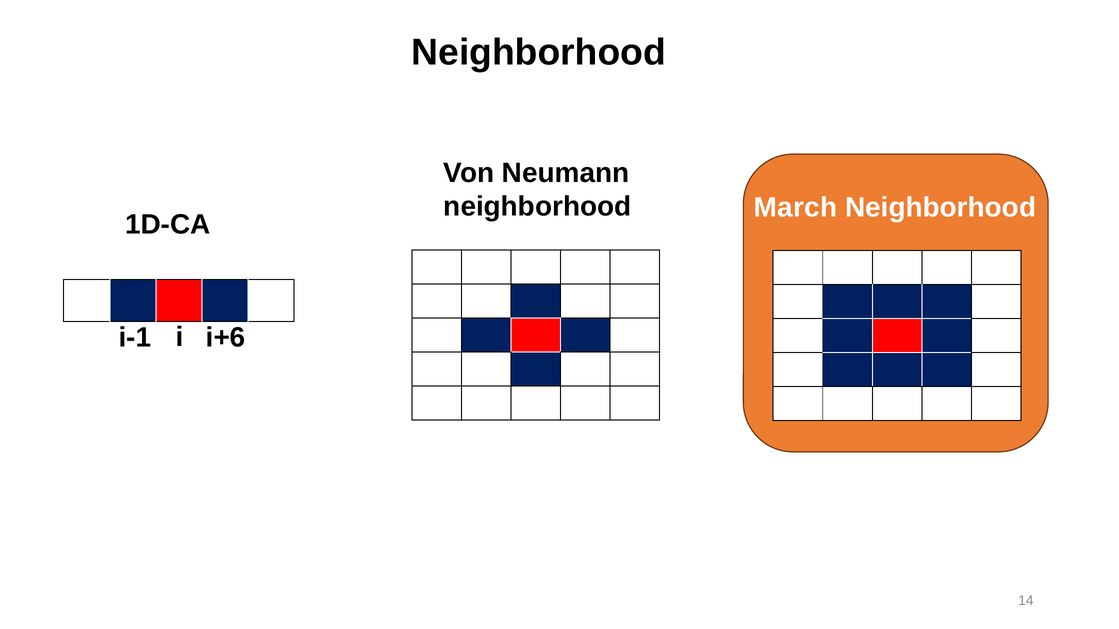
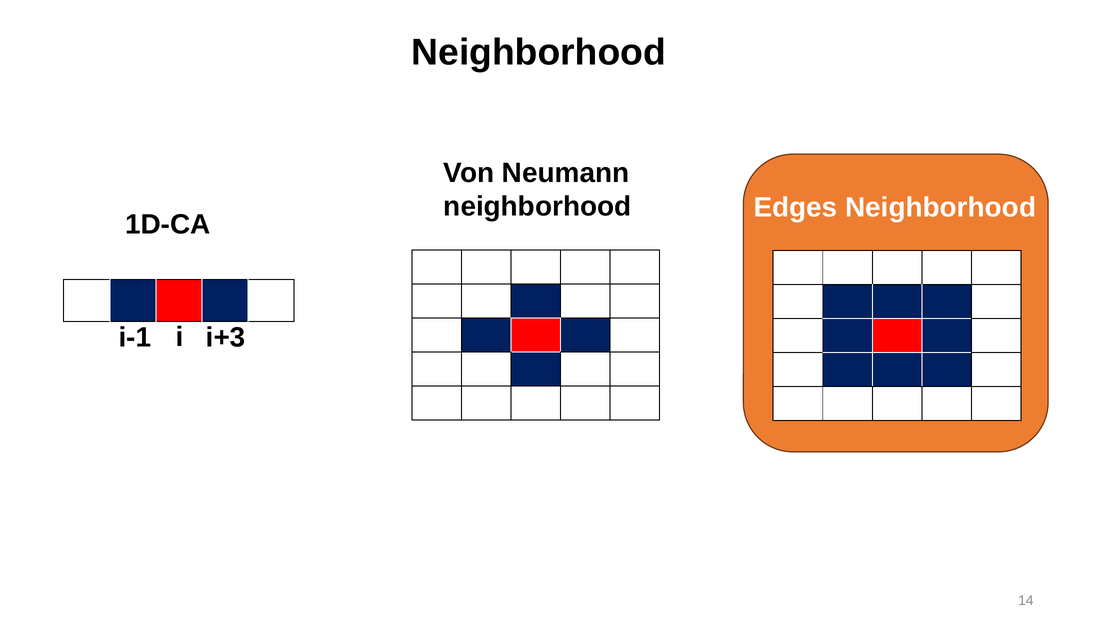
March: March -> Edges (796, 208)
i+6: i+6 -> i+3 (226, 338)
